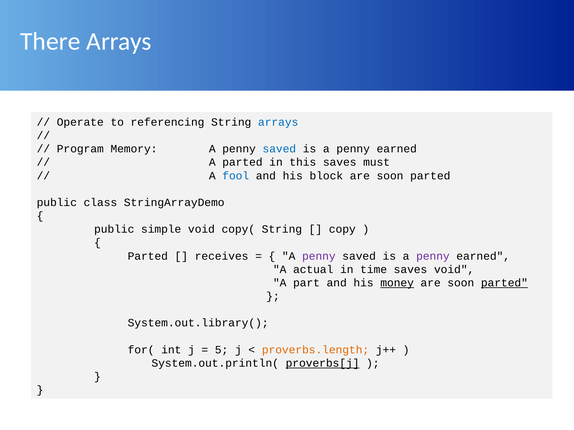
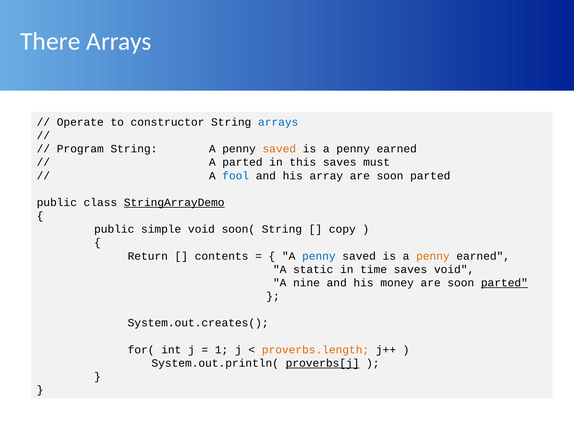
referencing: referencing -> constructor (167, 122)
Program Memory: Memory -> String (134, 149)
saved colour: blue -> orange (279, 149)
block: block -> array (326, 176)
StringArrayDemo underline: none -> present (174, 203)
copy(: copy( -> soon( (238, 230)
Parted: Parted -> Return (148, 256)
receives: receives -> contents (222, 256)
penny colour: purple -> blue (319, 256)
penny colour: purple -> orange (433, 256)
actual: actual -> static (313, 270)
part: part -> nine (307, 283)
money underline: present -> none (397, 283)
System.out.library(: System.out.library( -> System.out.creates( (198, 323)
5: 5 -> 1 (222, 350)
